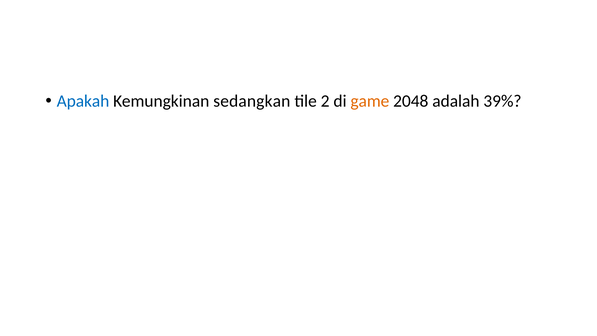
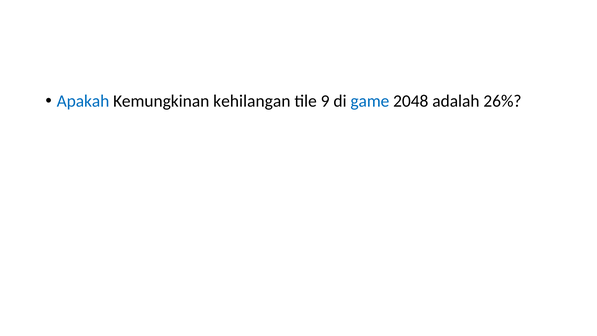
sedangkan: sedangkan -> kehilangan (252, 101)
2: 2 -> 9 (325, 101)
game colour: orange -> blue (370, 101)
39%: 39% -> 26% (502, 101)
